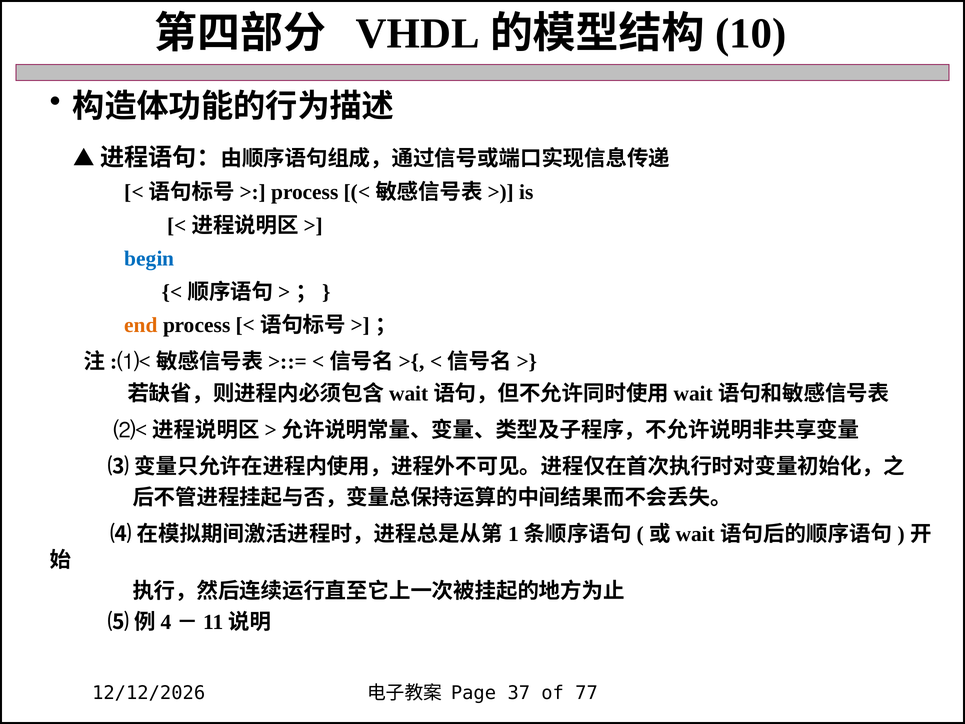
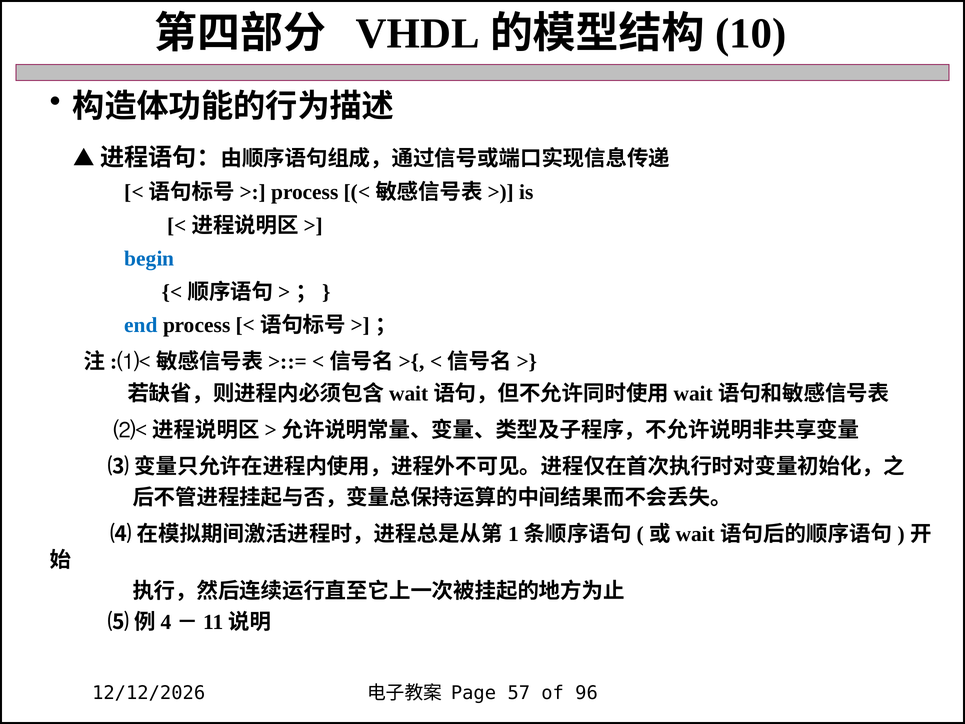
end colour: orange -> blue (141, 325)
37: 37 -> 57 (519, 693)
77: 77 -> 96 (587, 693)
